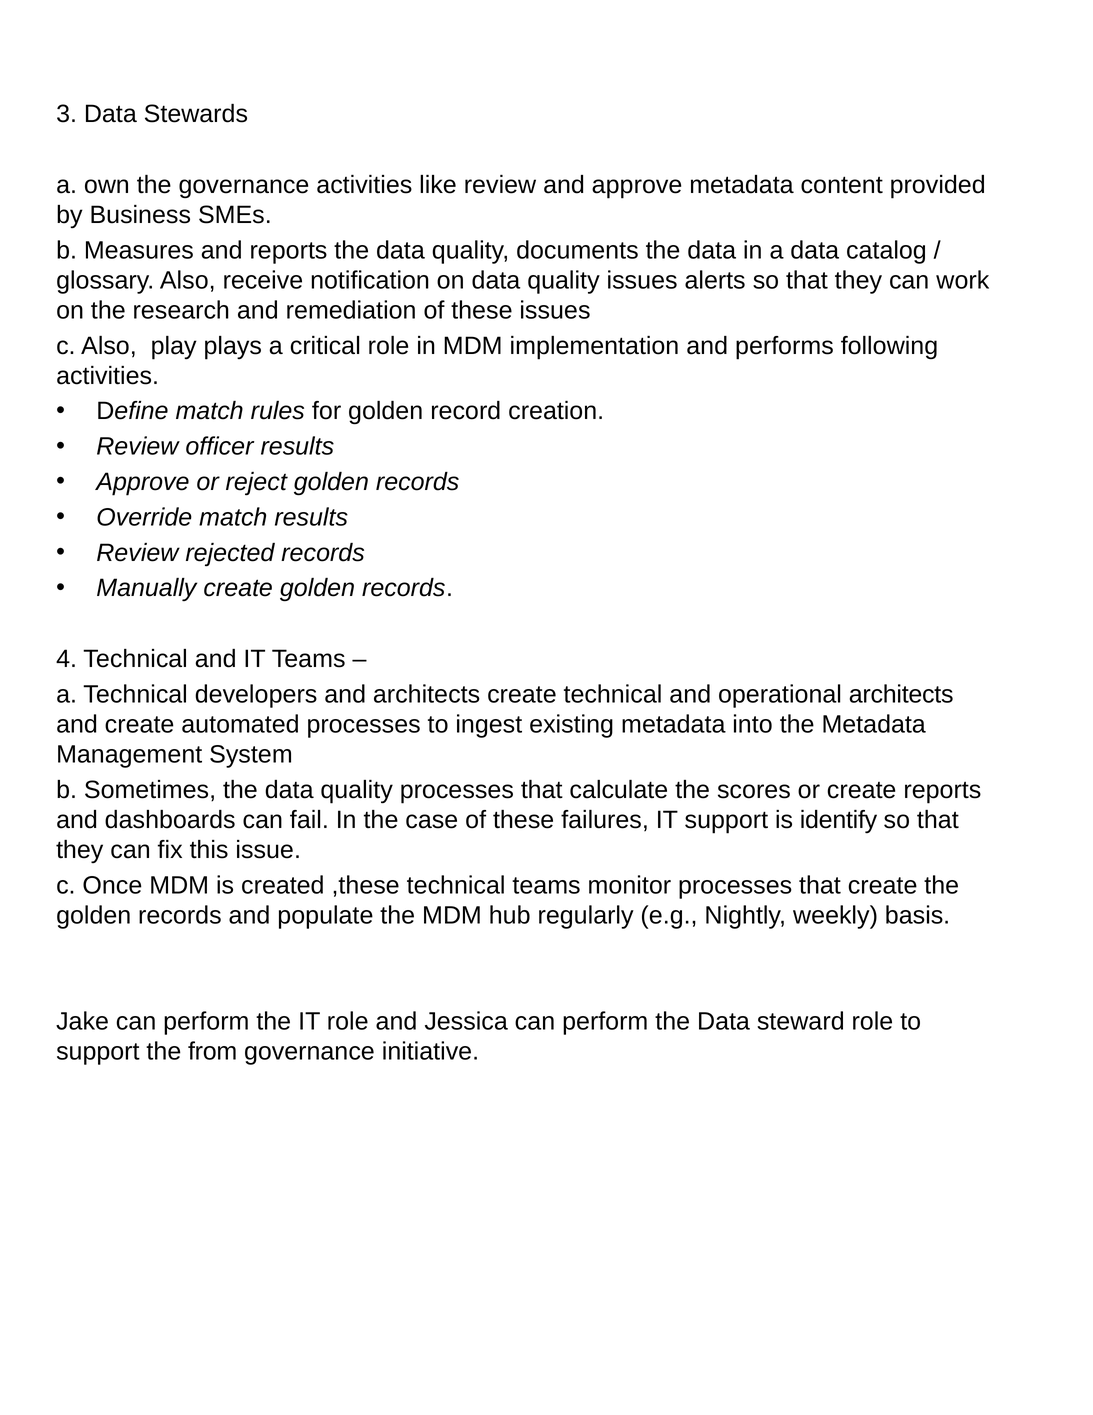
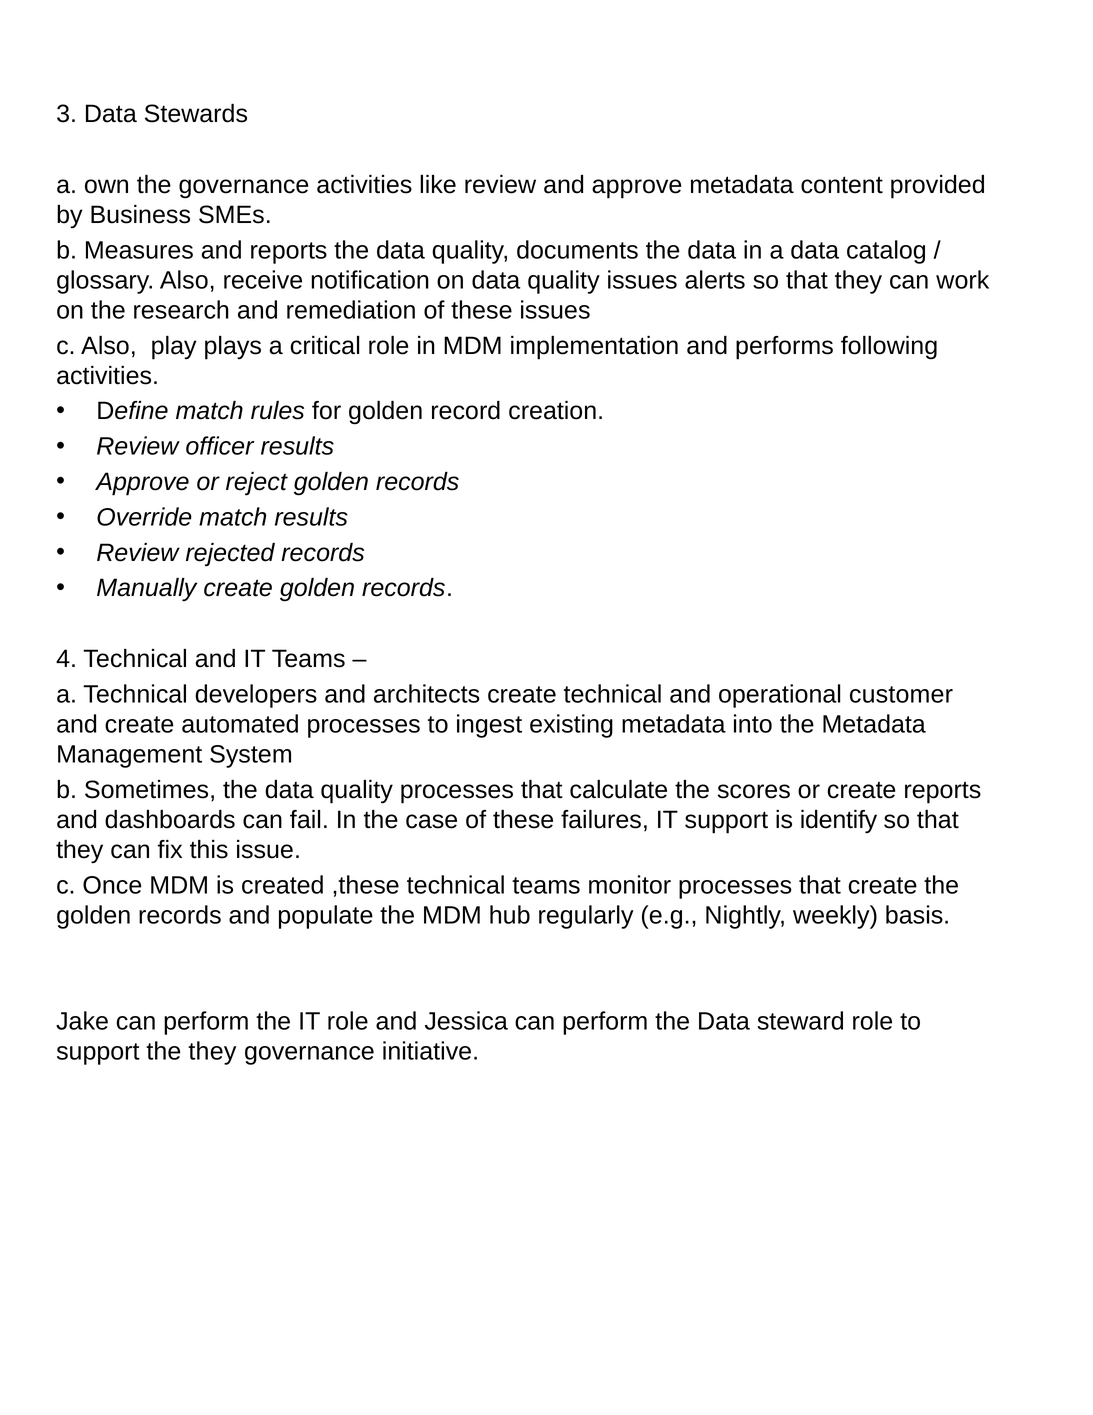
operational architects: architects -> customer (901, 694)
the from: from -> they (212, 1051)
